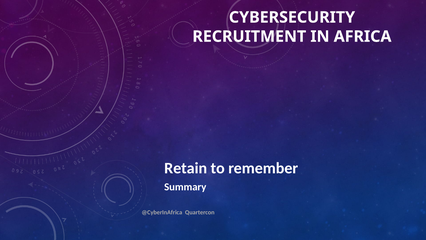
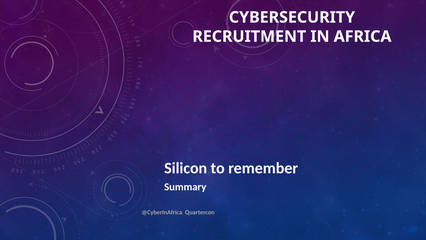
Retain: Retain -> Silicon (186, 168)
